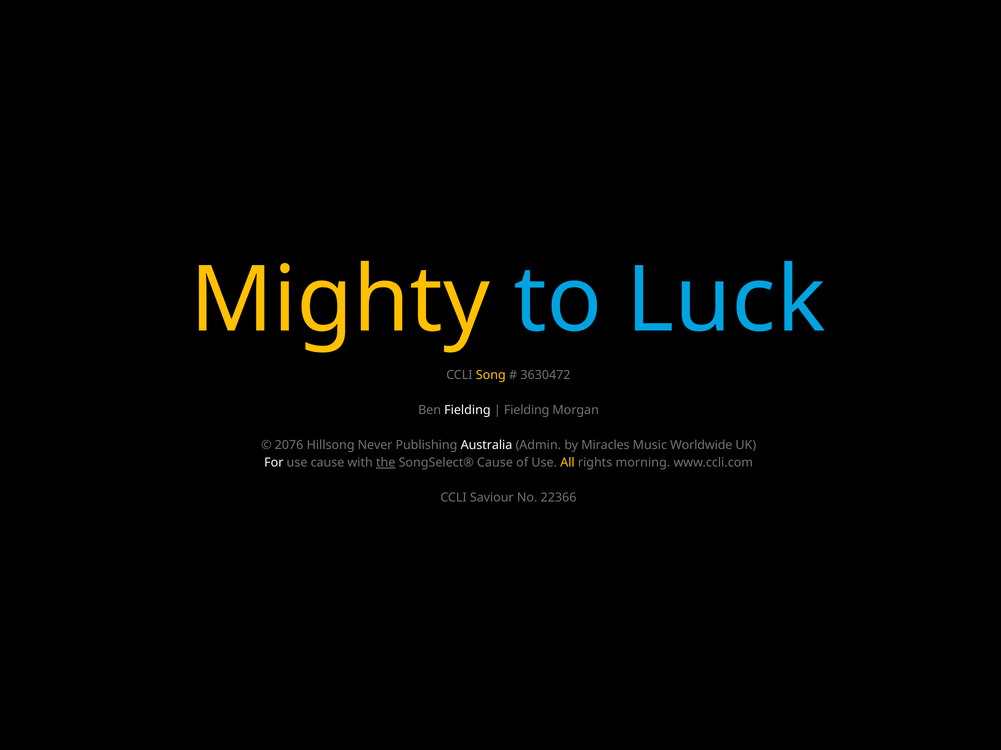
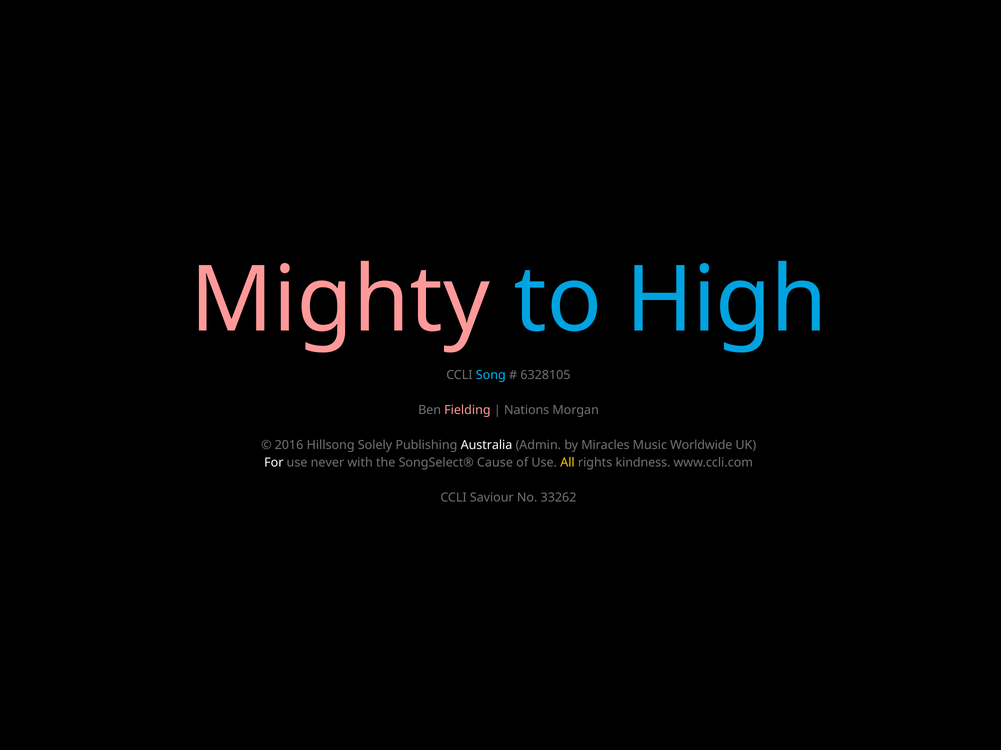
Mighty colour: yellow -> pink (340, 301)
Luck: Luck -> High (727, 301)
Song colour: yellow -> light blue (491, 375)
3630472: 3630472 -> 6328105 (545, 375)
Fielding colour: white -> pink (467, 410)
Fielding: Fielding -> Nations (527, 410)
2076: 2076 -> 2016 (289, 446)
Never: Never -> Solely (375, 446)
use cause: cause -> never (327, 463)
the underline: present -> none (386, 463)
morning: morning -> kindness (643, 463)
22366: 22366 -> 33262 (559, 498)
